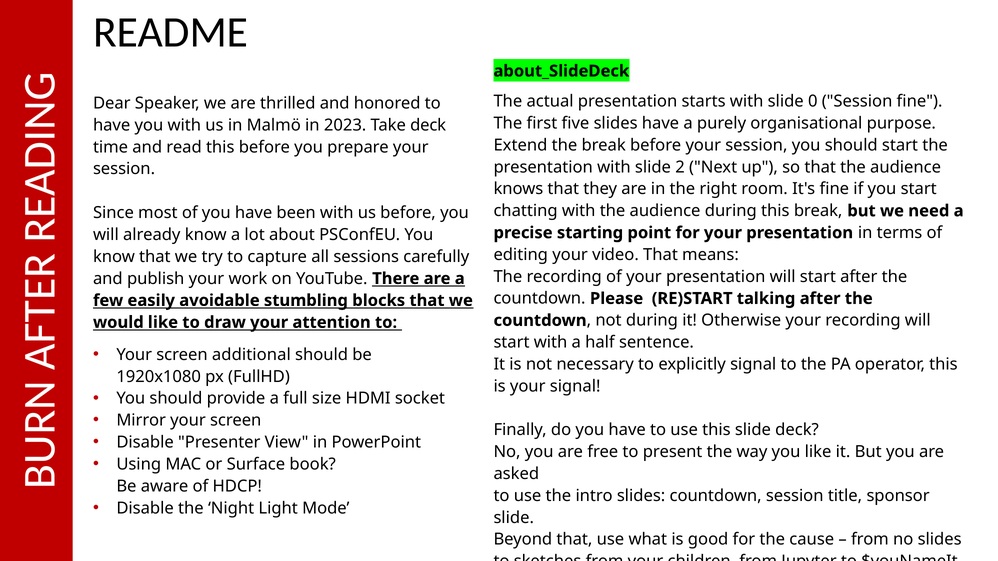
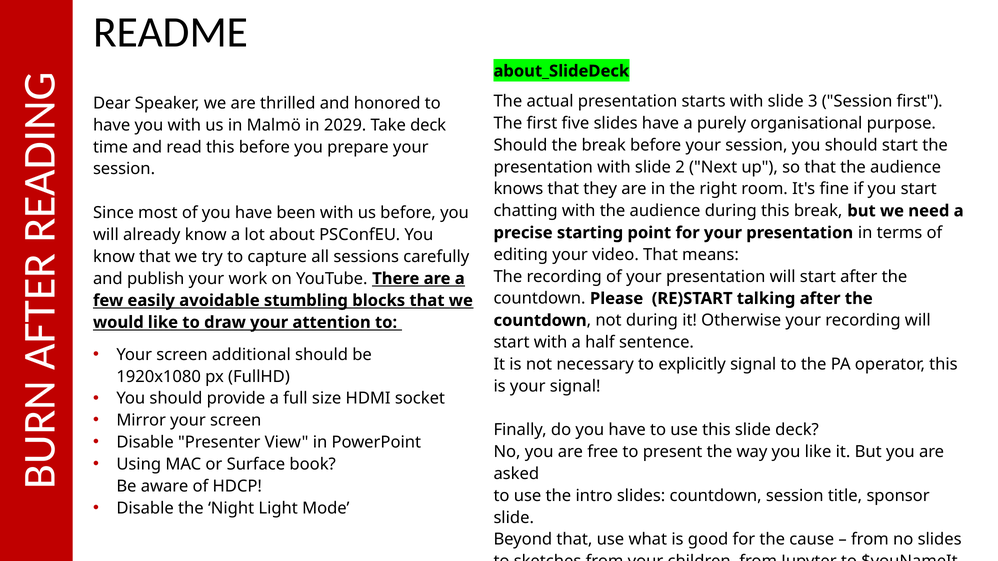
0: 0 -> 3 (813, 101)
Session fine: fine -> first (920, 101)
2023: 2023 -> 2029 (345, 125)
Extend: Extend -> Should (520, 145)
